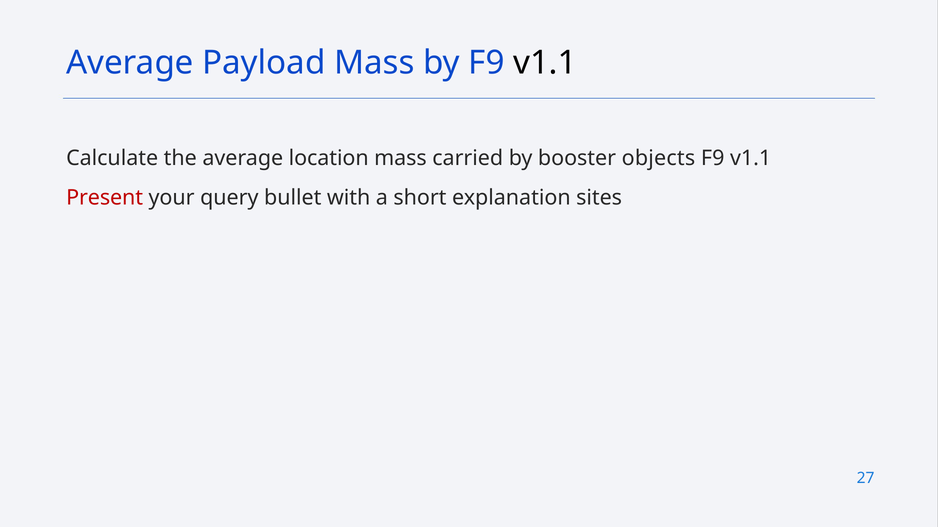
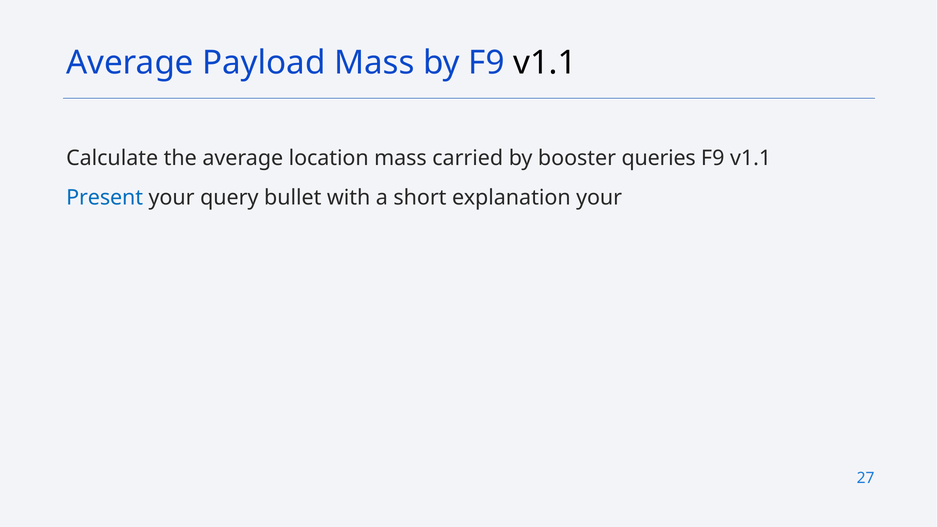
objects: objects -> queries (659, 158)
Present colour: red -> blue (105, 198)
explanation sites: sites -> your (599, 198)
